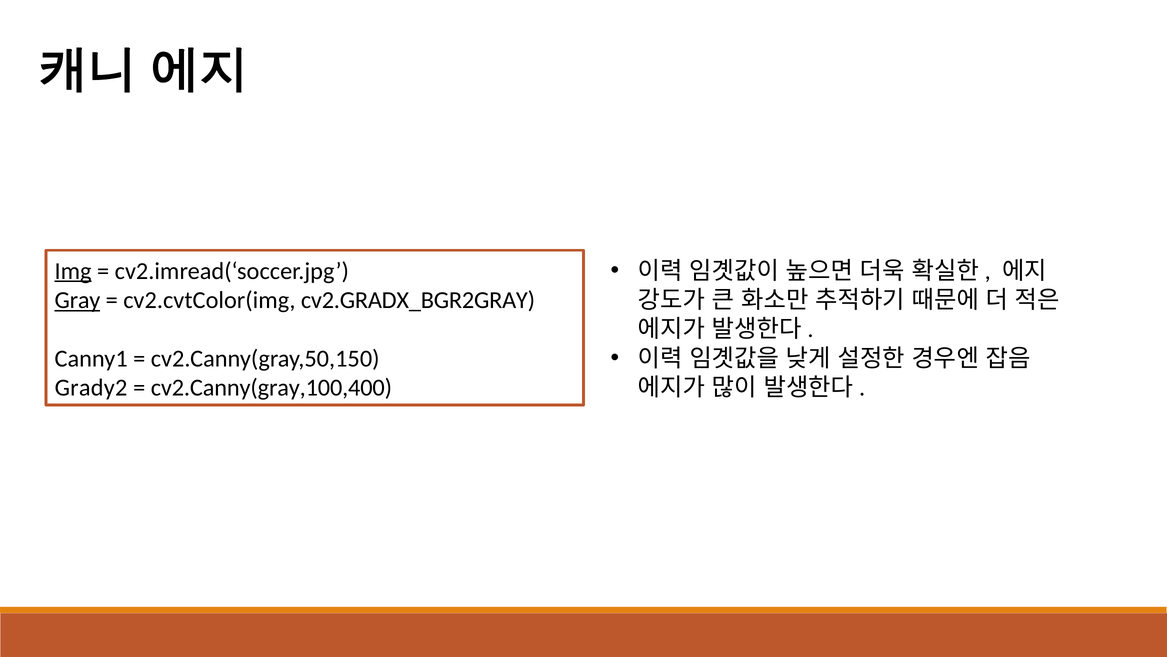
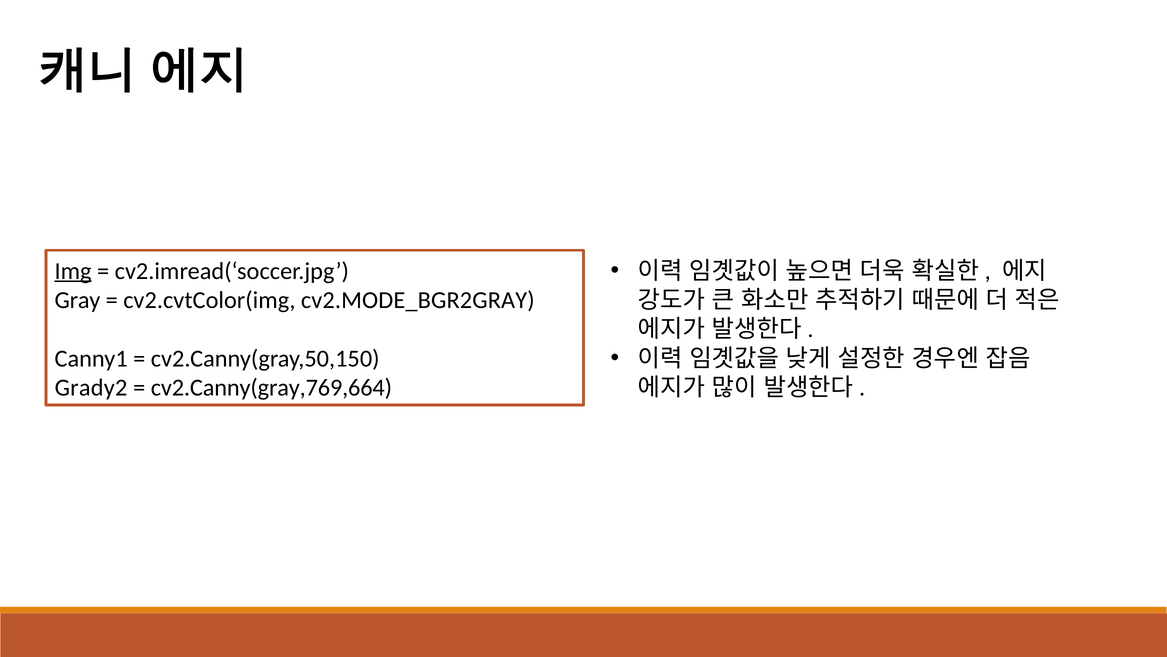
Gray underline: present -> none (77, 300)
cv2.GRADX_BGR2GRAY: cv2.GRADX_BGR2GRAY -> cv2.MODE_BGR2GRAY (418, 300)
cv2.Canny(gray,100,400: cv2.Canny(gray,100,400 -> cv2.Canny(gray,769,664 (271, 387)
